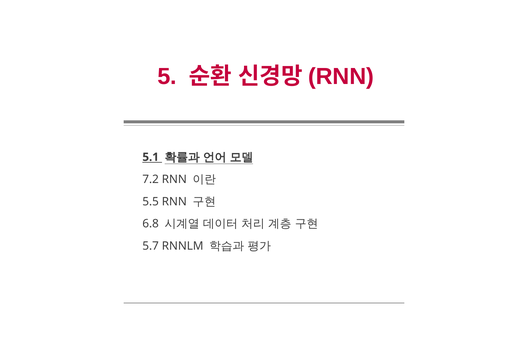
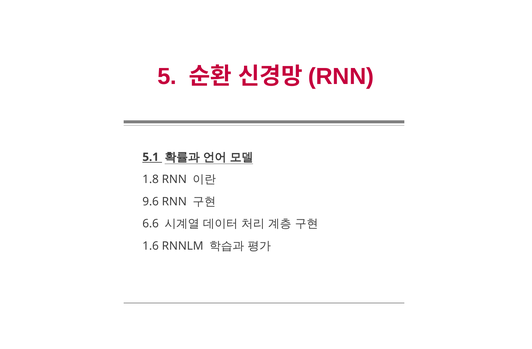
7.2: 7.2 -> 1.8 (151, 180)
5.5: 5.5 -> 9.6 (151, 202)
6.8: 6.8 -> 6.6 (151, 224)
5.7: 5.7 -> 1.6 (151, 246)
